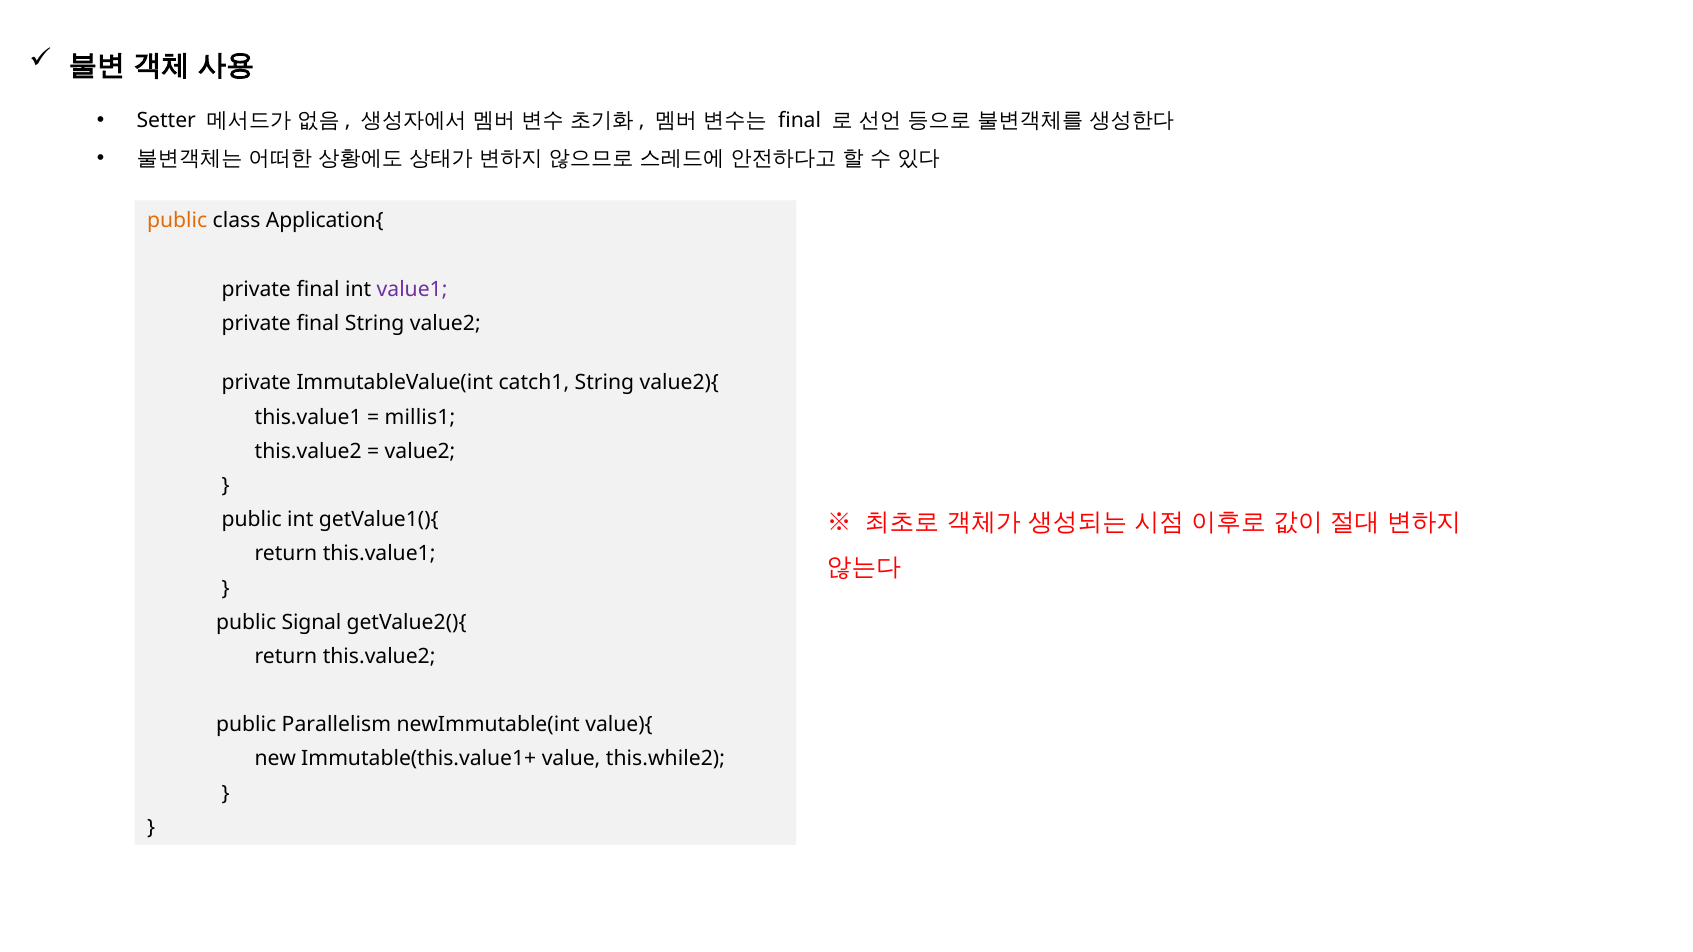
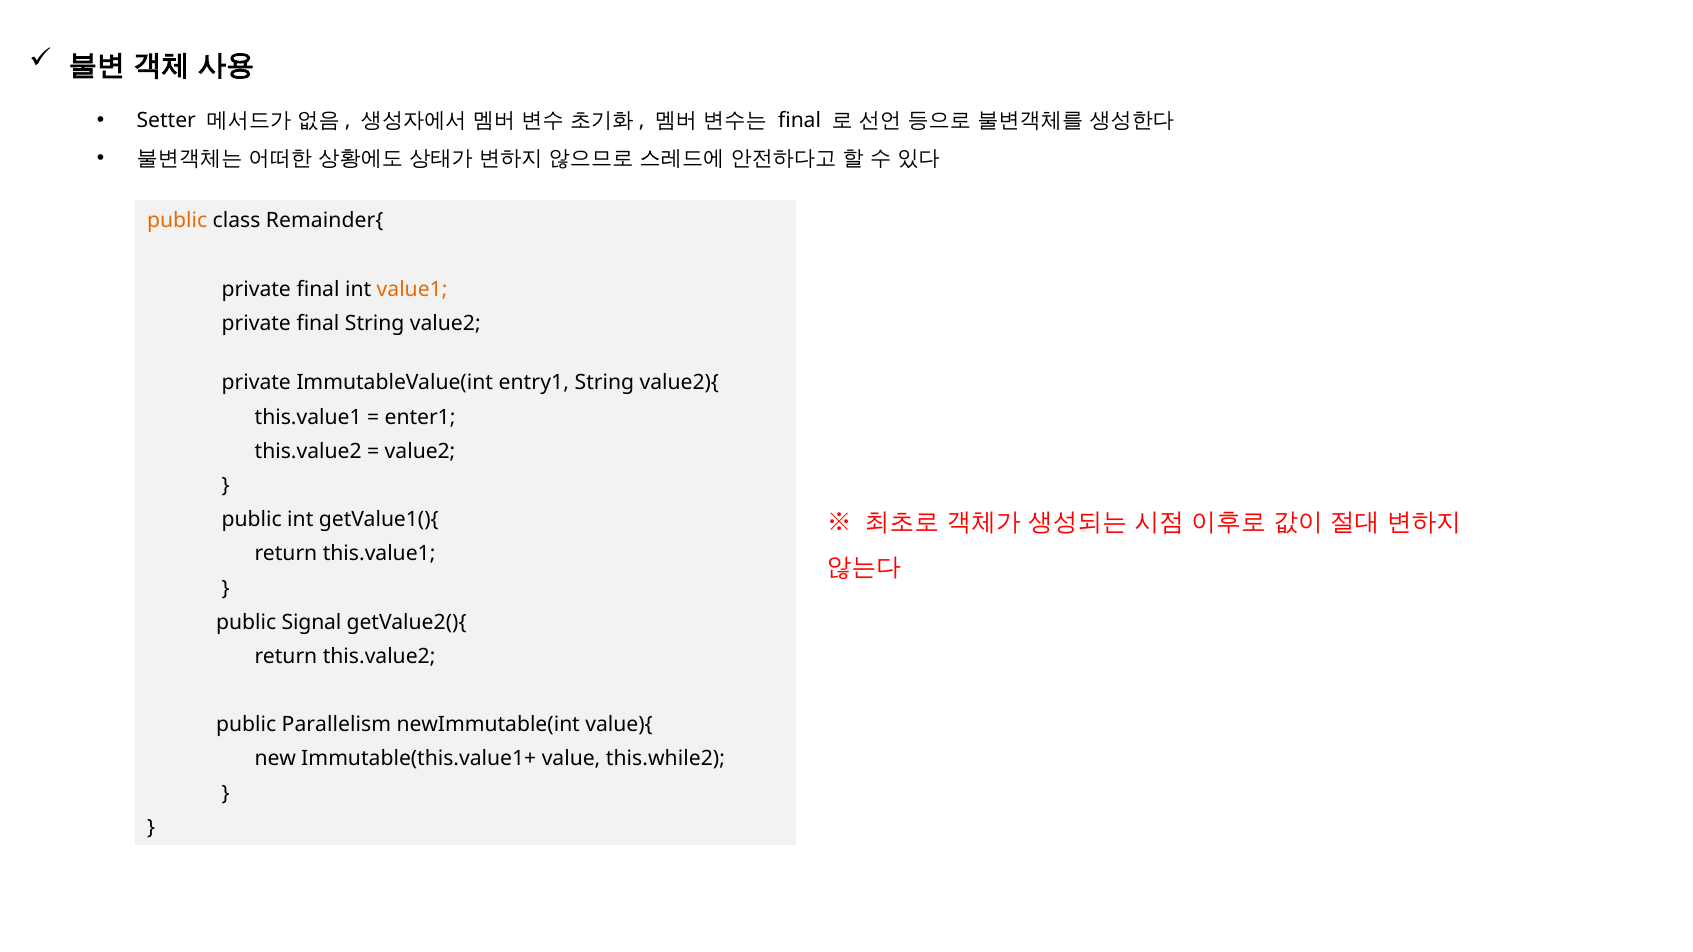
Application{: Application{ -> Remainder{ (325, 221)
value1 colour: purple -> orange (412, 289)
catch1: catch1 -> entry1 (534, 383)
millis1: millis1 -> enter1 (420, 417)
